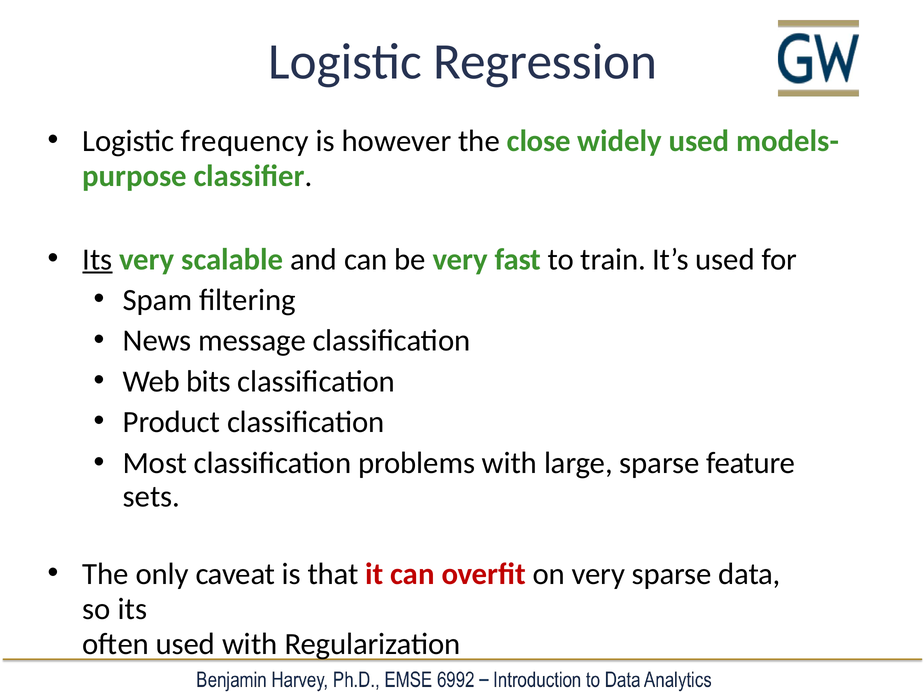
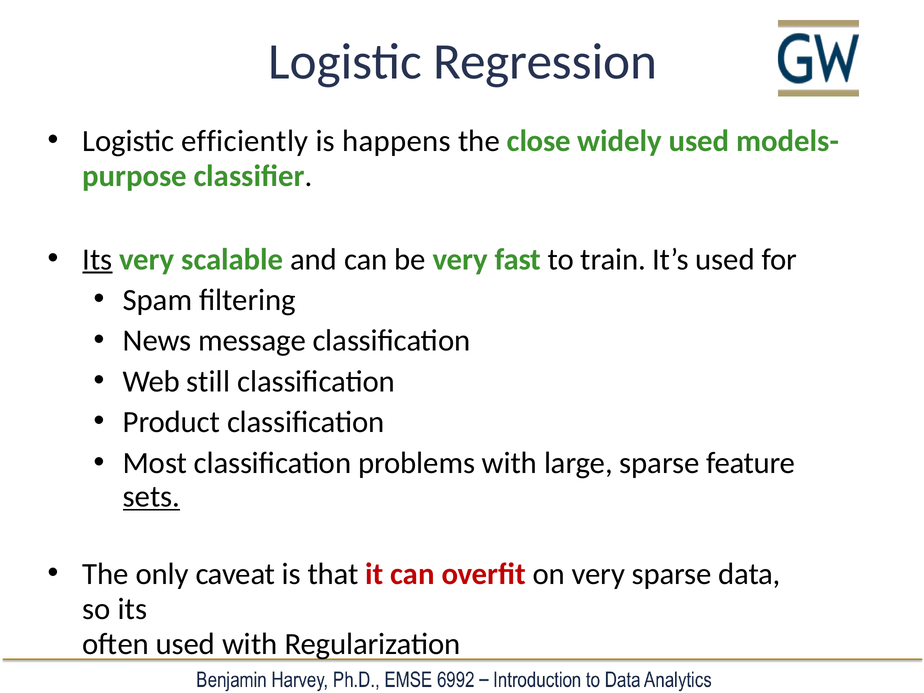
frequency: frequency -> efficiently (245, 141)
however: however -> happens (396, 141)
bits: bits -> still (208, 381)
sets underline: none -> present (151, 496)
